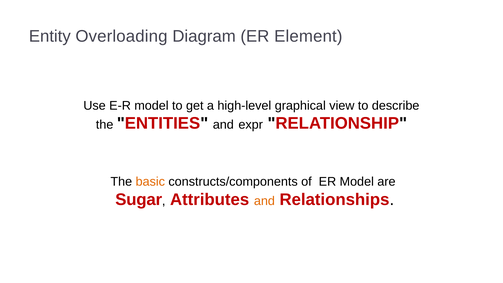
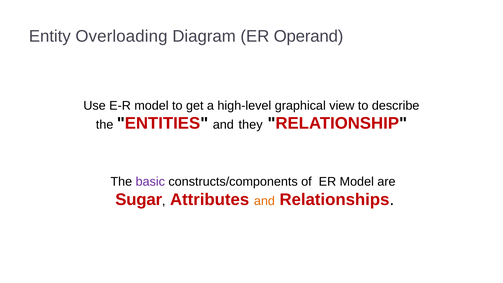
Element: Element -> Operand (309, 36)
expr: expr -> they (251, 125)
basic colour: orange -> purple (150, 182)
